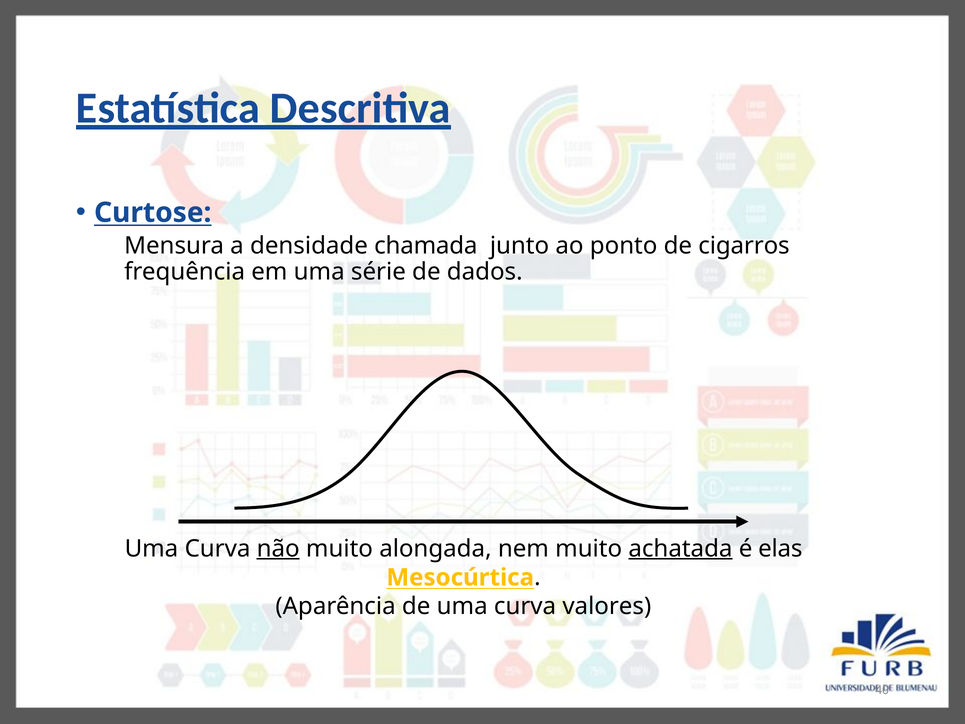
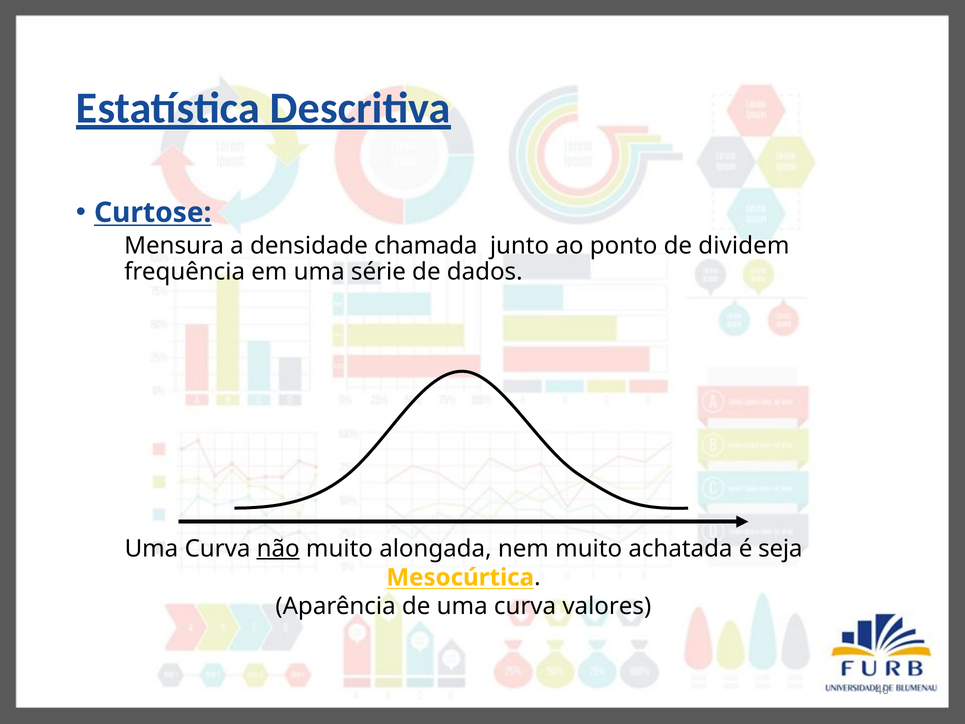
cigarros: cigarros -> dividem (744, 246)
achatada underline: present -> none (680, 548)
elas: elas -> seja (780, 548)
